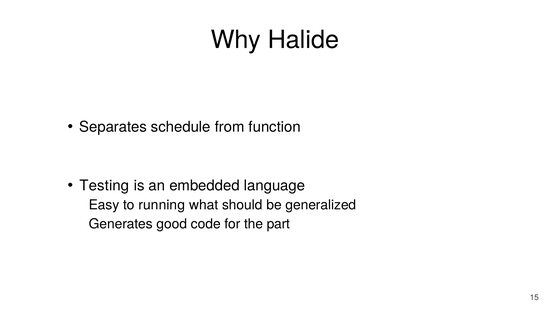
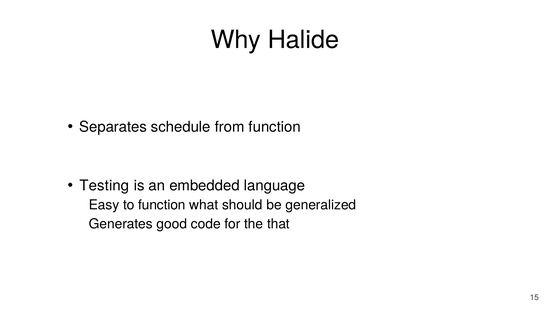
to running: running -> function (162, 205)
part: part -> that (278, 224)
